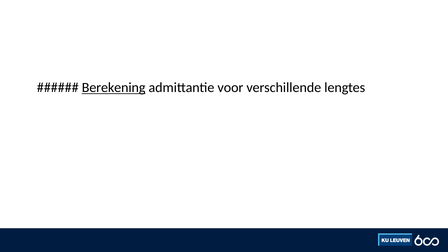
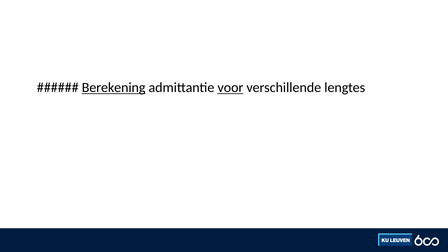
voor underline: none -> present (230, 88)
